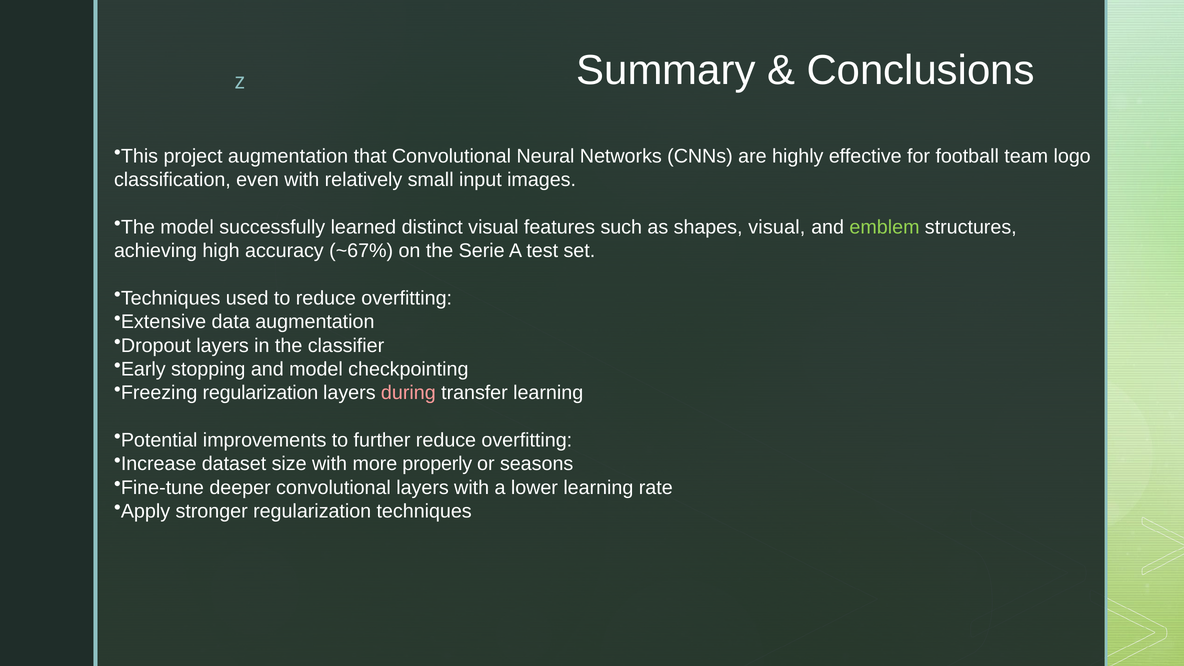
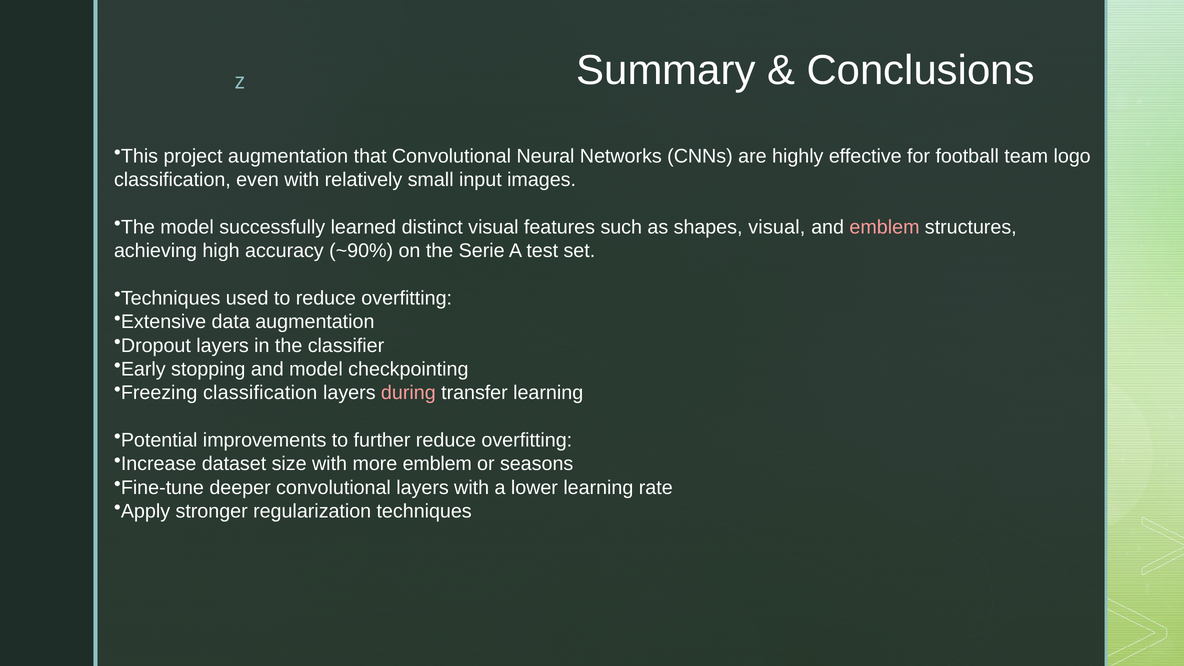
emblem colour: light green -> pink (885, 227)
~67%: ~67% -> ~90% (361, 251)
Freezing regularization: regularization -> classification (260, 393)
more properly: properly -> emblem (437, 464)
